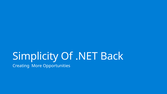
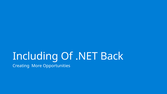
Simplicity: Simplicity -> Including (35, 56)
